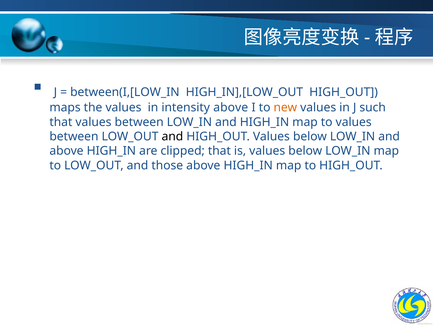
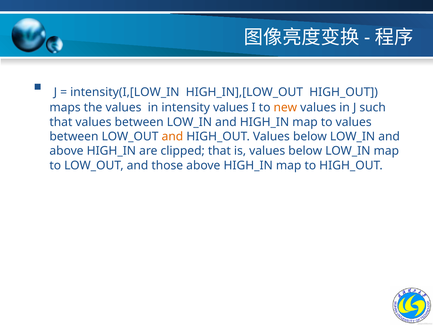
between(I,[LOW_IN: between(I,[LOW_IN -> intensity(I,[LOW_IN (125, 92)
intensity above: above -> values (231, 108)
and colour: black -> orange (172, 136)
